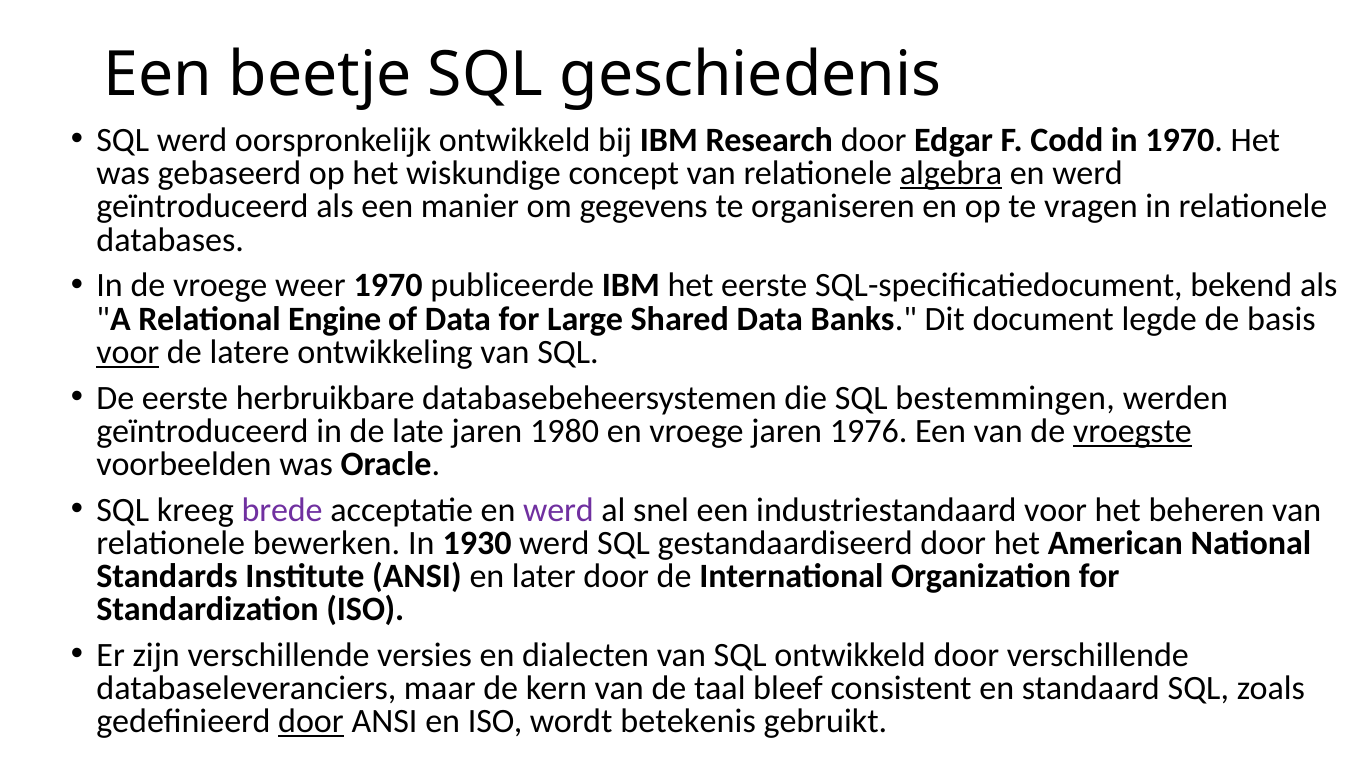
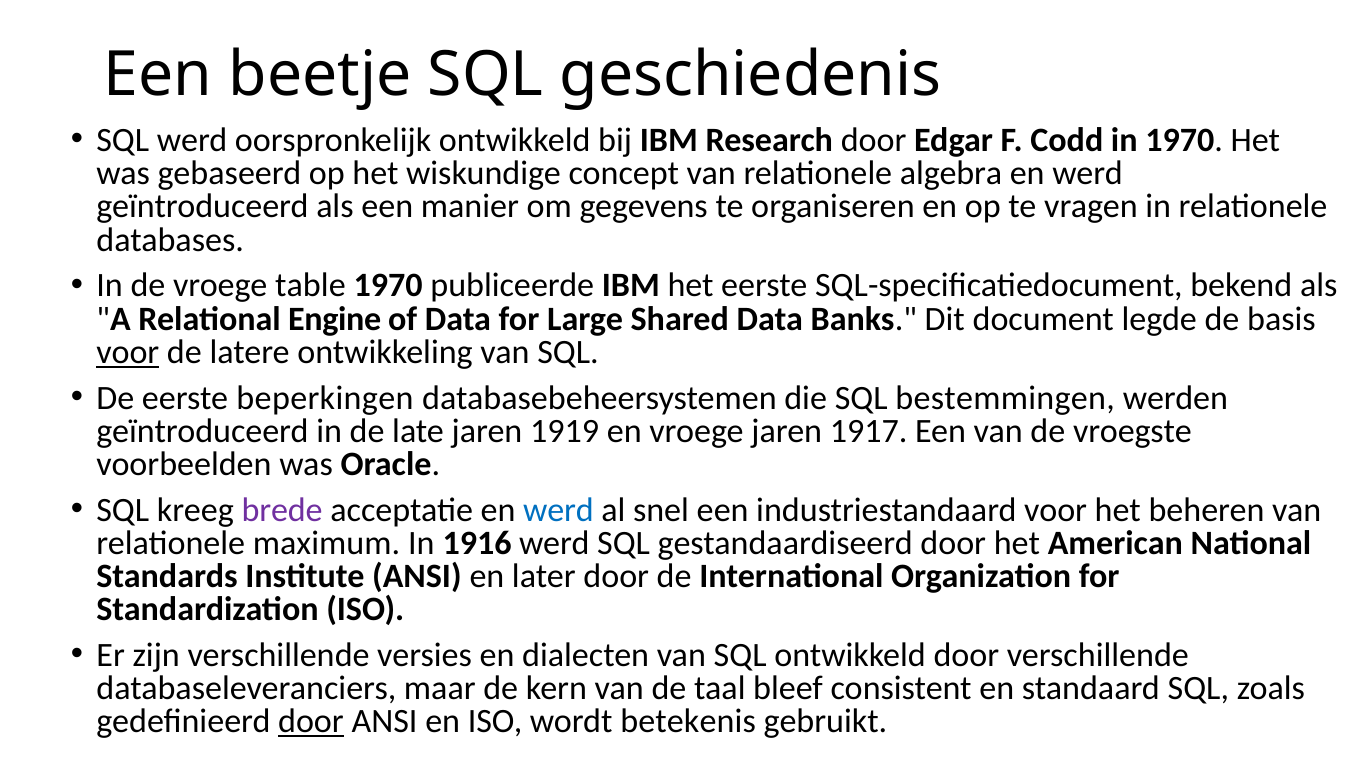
algebra underline: present -> none (951, 173)
weer: weer -> table (310, 286)
herbruikbare: herbruikbare -> beperkingen (325, 398)
1980: 1980 -> 1919 (565, 431)
1976: 1976 -> 1917 (869, 431)
vroegste underline: present -> none (1132, 431)
werd colour: purple -> blue (559, 510)
bewerken: bewerken -> maximum (327, 543)
1930: 1930 -> 1916 (477, 543)
